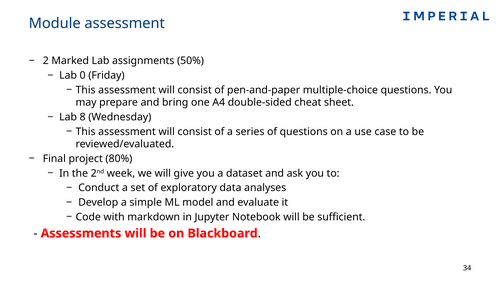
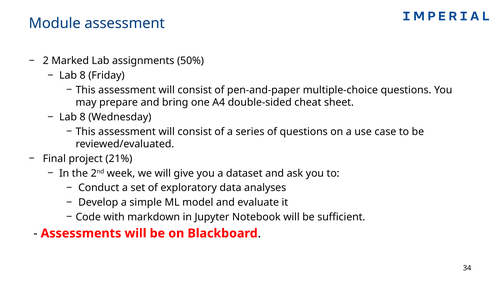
0: 0 -> 8 (83, 75)
80%: 80% -> 21% (119, 159)
